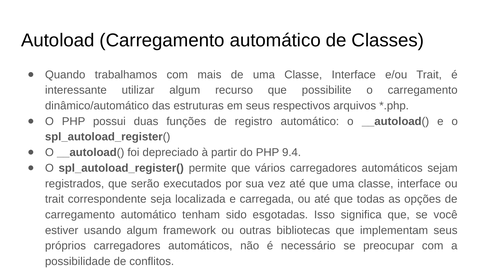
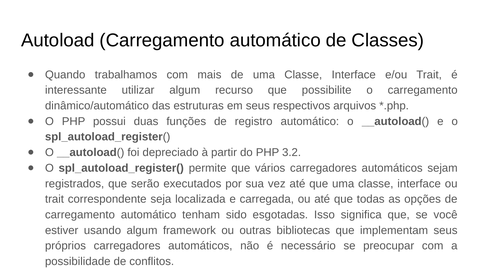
9.4: 9.4 -> 3.2 (292, 153)
